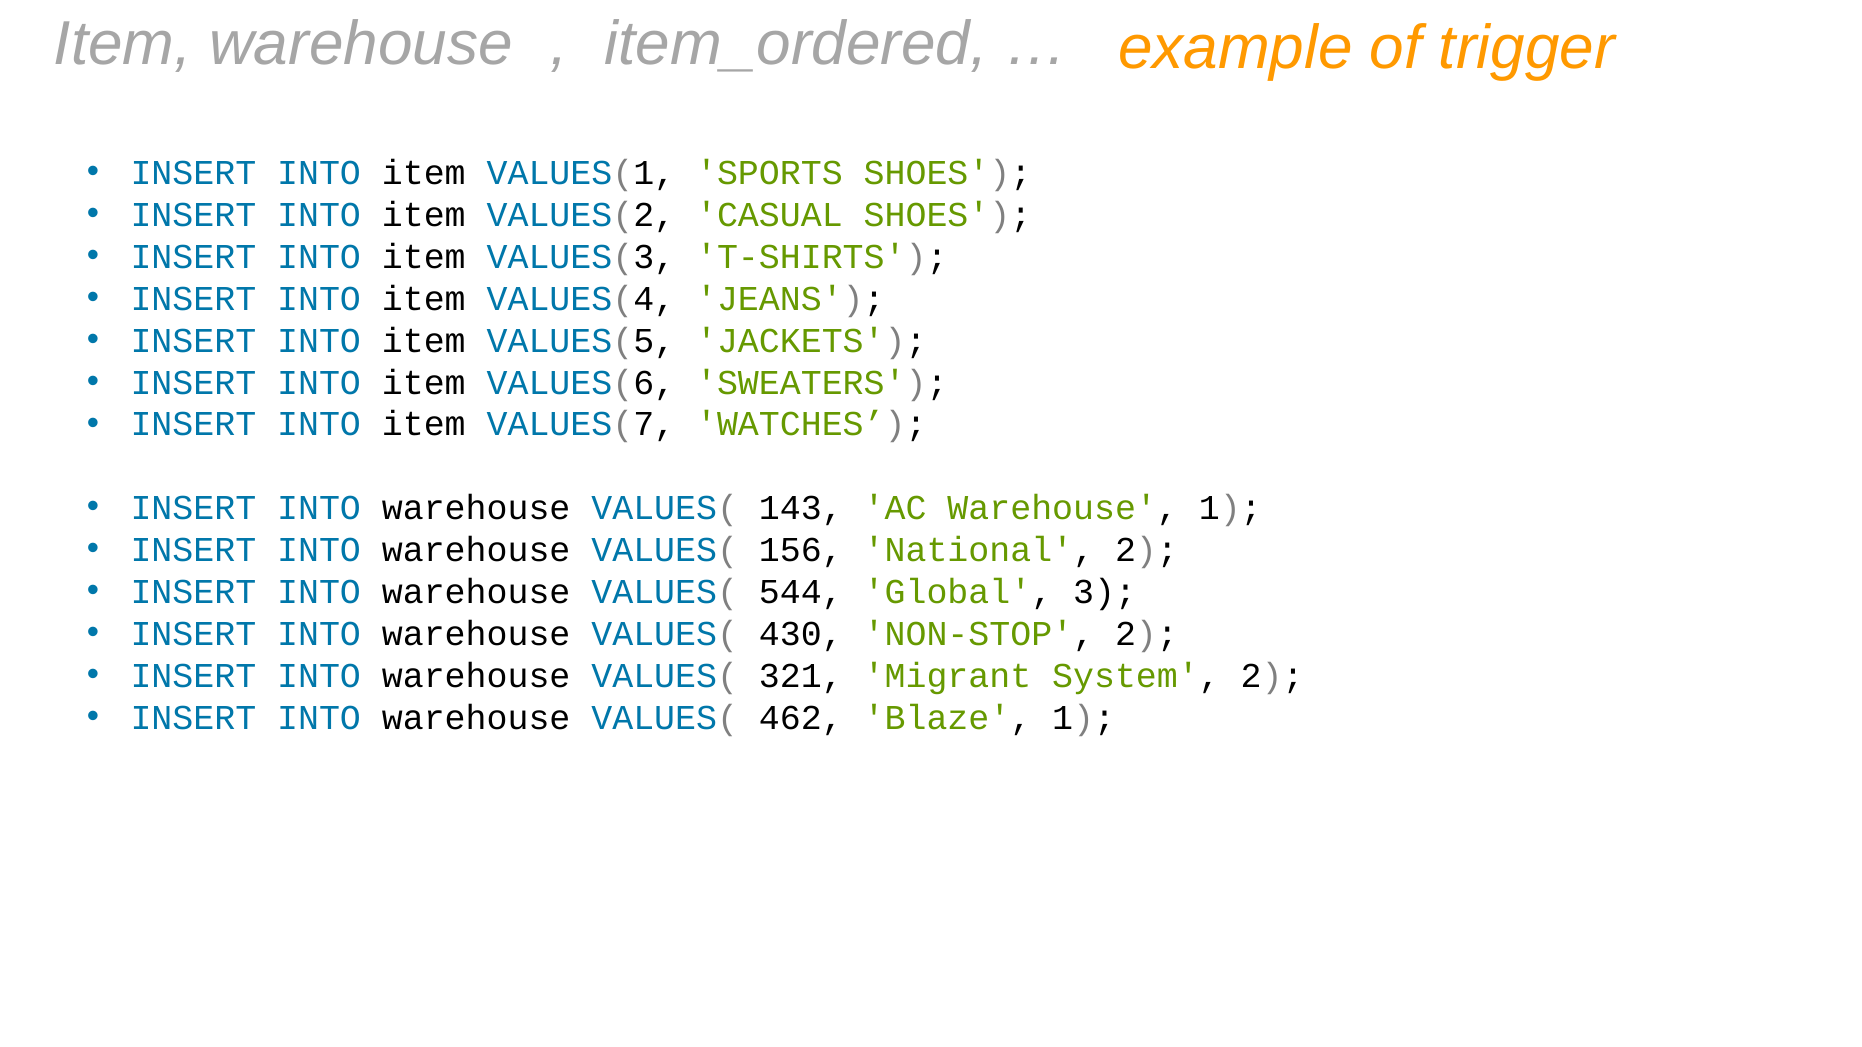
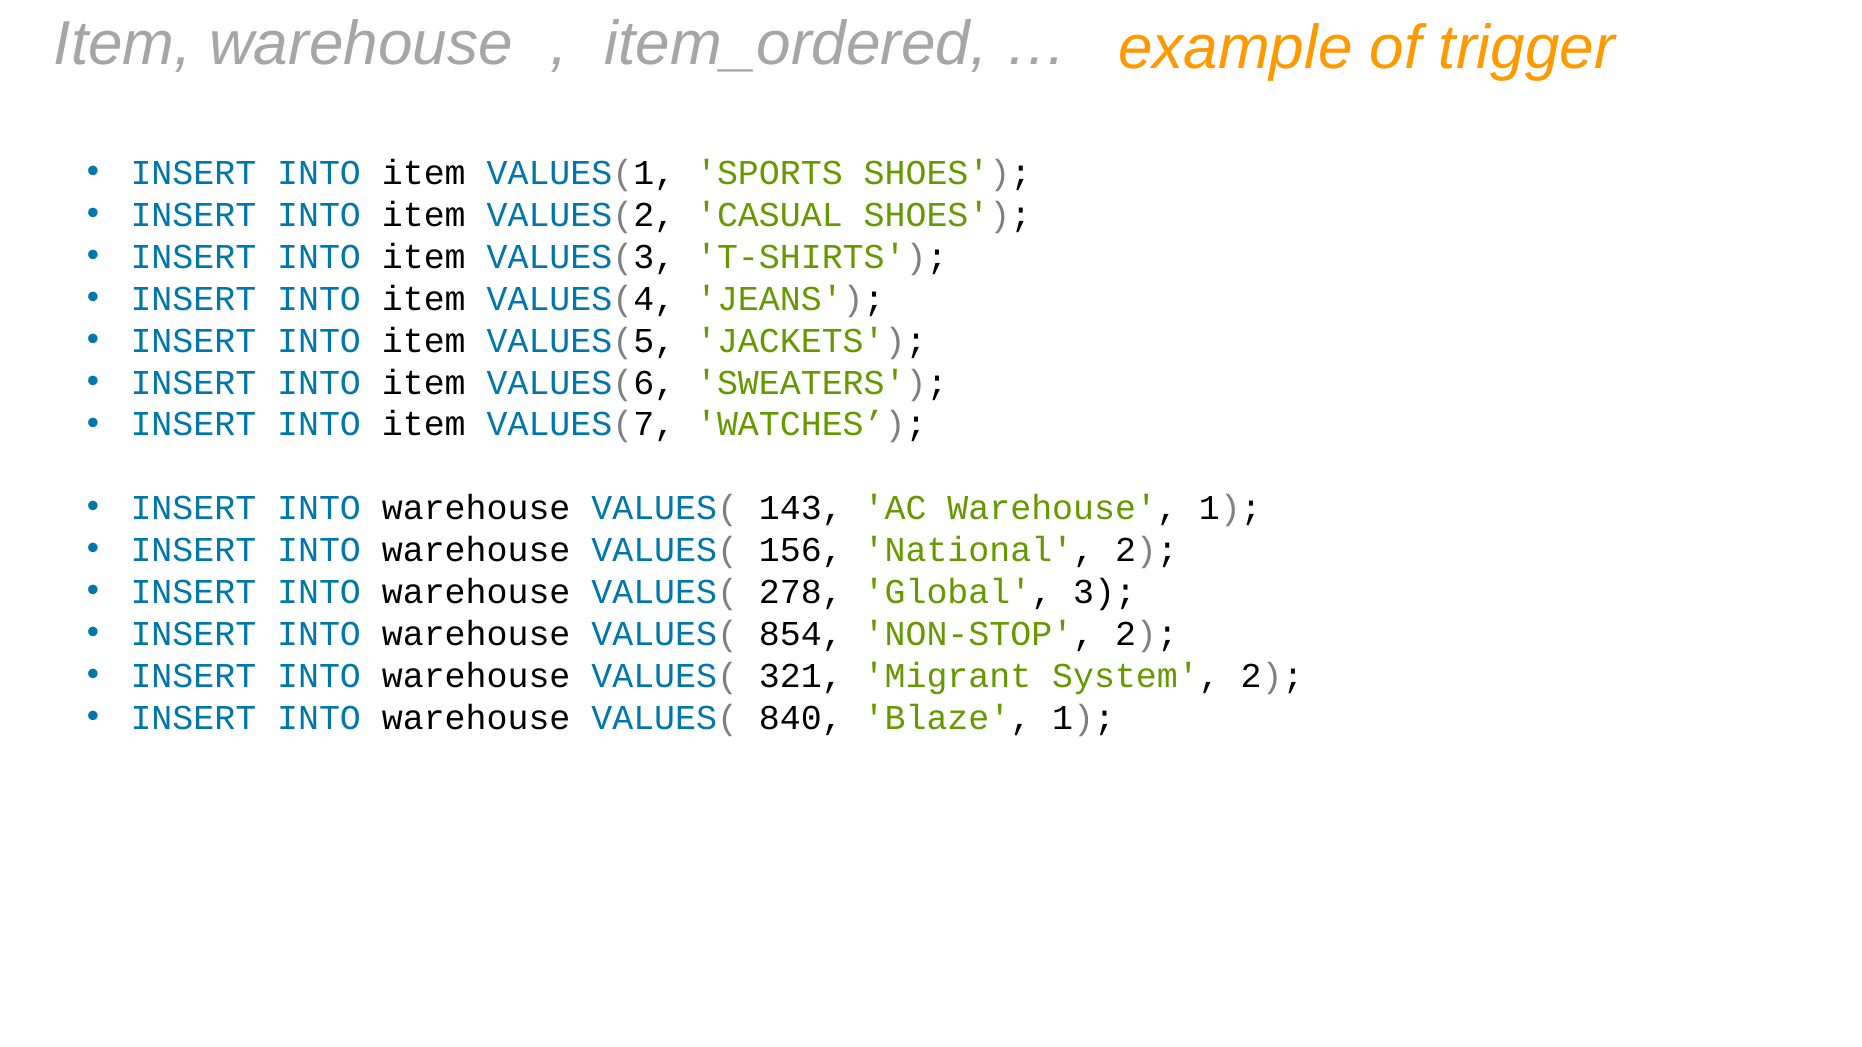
544: 544 -> 278 (801, 592)
430: 430 -> 854 (801, 634)
462: 462 -> 840 (801, 718)
